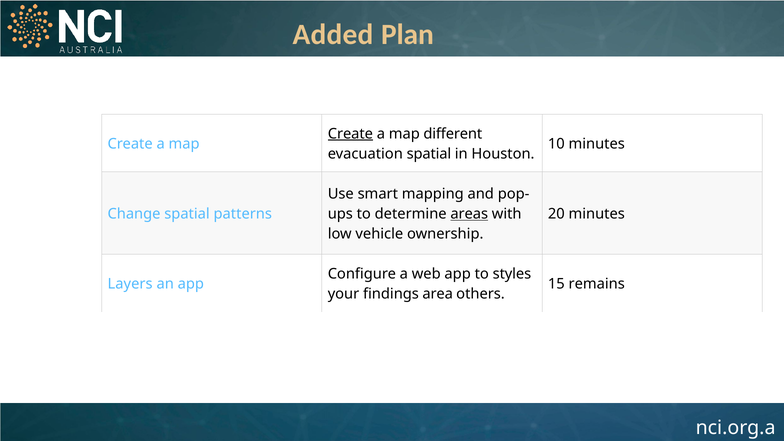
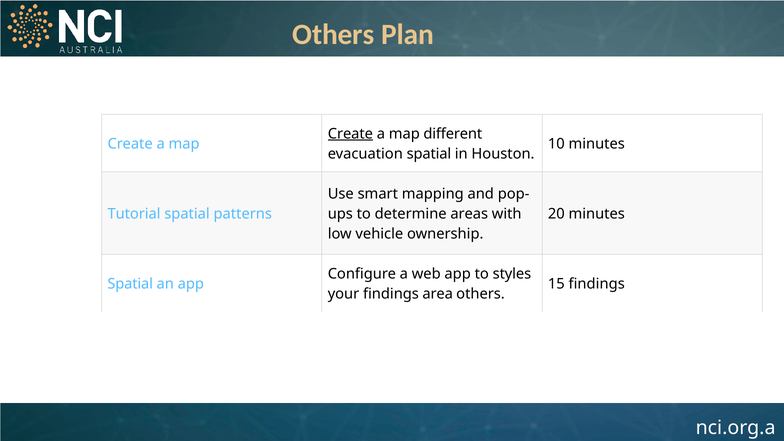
Added: Added -> Others (333, 34)
Change: Change -> Tutorial (134, 214)
areas underline: present -> none (469, 214)
Layers: Layers -> Spatial (130, 284)
15 remains: remains -> findings (597, 284)
